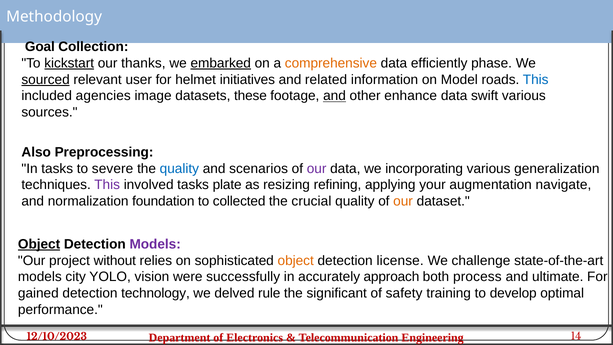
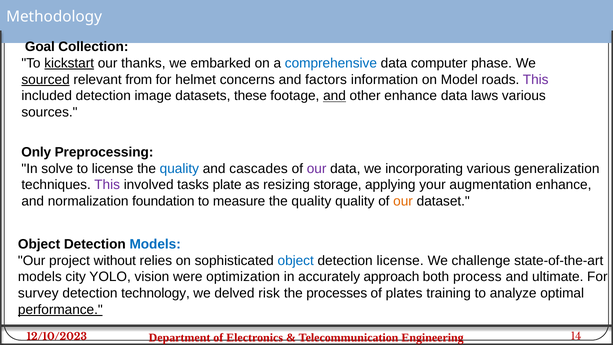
embarked underline: present -> none (221, 63)
comprehensive colour: orange -> blue (331, 63)
efficiently: efficiently -> computer (439, 63)
user: user -> from (139, 80)
initiatives: initiatives -> concerns (247, 80)
related: related -> factors (326, 80)
This colour: blue -> purple (536, 80)
included agencies: agencies -> detection (103, 96)
swift: swift -> laws (485, 96)
Also: Also -> Only (36, 152)
In tasks: tasks -> solve (57, 168)
to severe: severe -> license (113, 168)
scenarios: scenarios -> cascades (259, 168)
refining: refining -> storage (338, 185)
augmentation navigate: navigate -> enhance (563, 185)
collected: collected -> measure (239, 201)
crucial: crucial -> quality (311, 201)
Object underline: present -> none (39, 244)
Models colour: purple -> blue (155, 244)
object colour: orange -> blue (296, 260)
successfully: successfully -> optimization (243, 277)
gained: gained -> survey (38, 293)
rule: rule -> risk (269, 293)
significant: significant -> processes (337, 293)
safety: safety -> plates (404, 293)
develop: develop -> analyze (513, 293)
performance underline: none -> present (60, 309)
